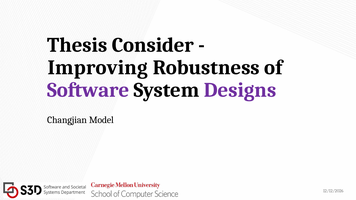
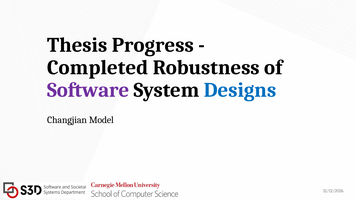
Consider: Consider -> Progress (153, 45)
Improving: Improving -> Completed (98, 68)
Designs colour: purple -> blue (240, 90)
